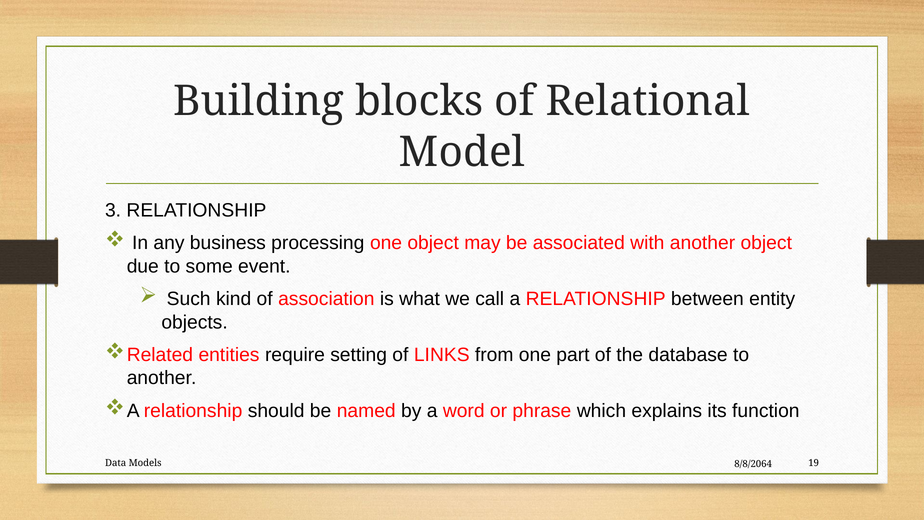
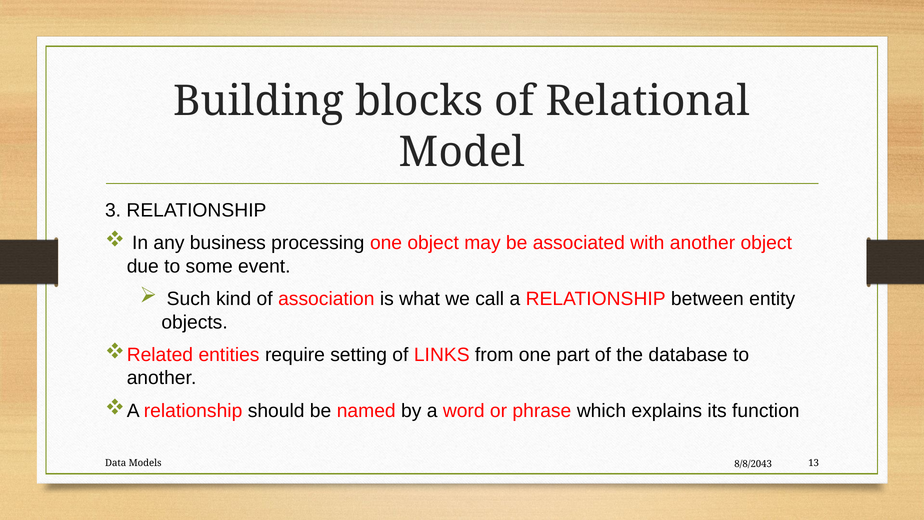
19: 19 -> 13 (814, 463)
8/8/2064: 8/8/2064 -> 8/8/2043 (753, 464)
